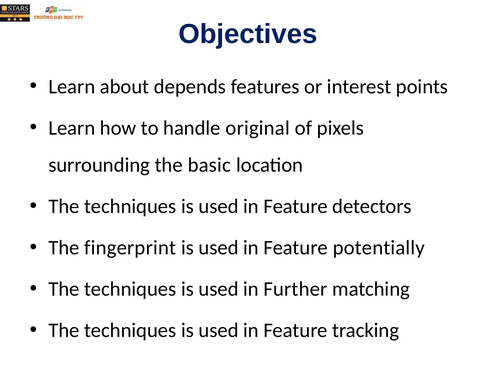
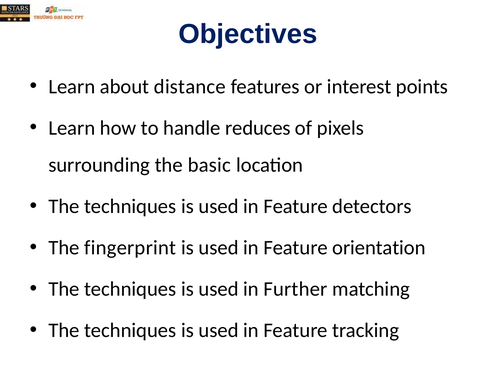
depends: depends -> distance (190, 87)
original: original -> reduces (258, 128)
potentially: potentially -> orientation (379, 248)
